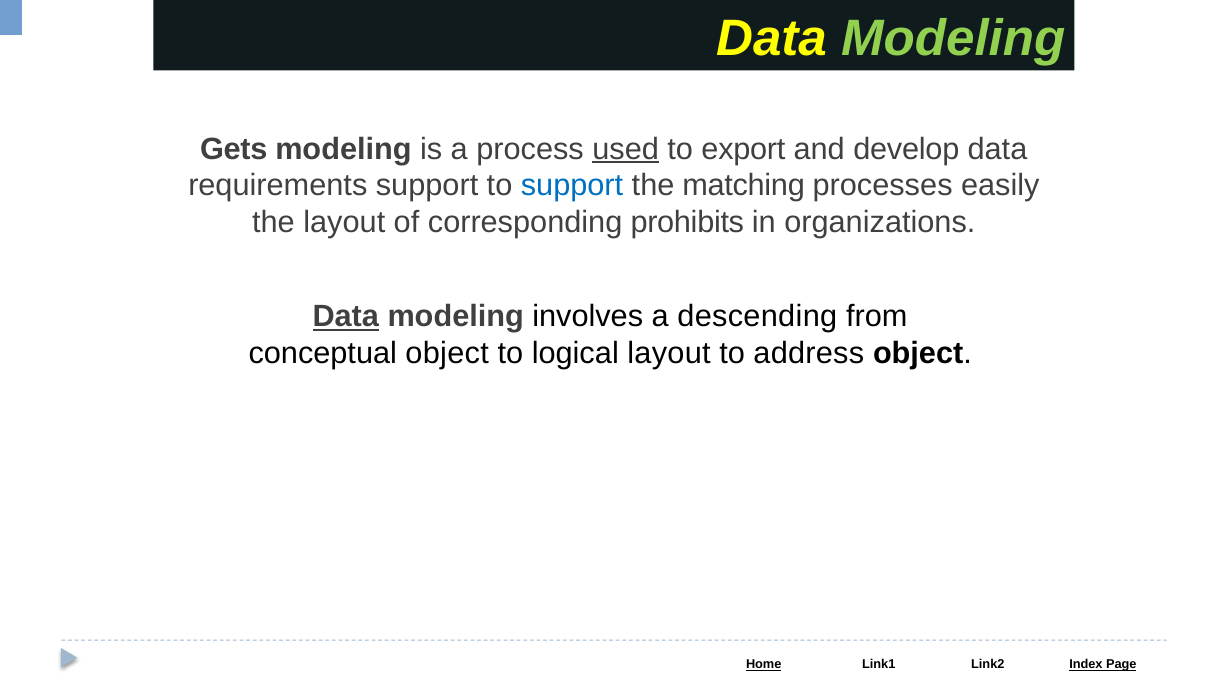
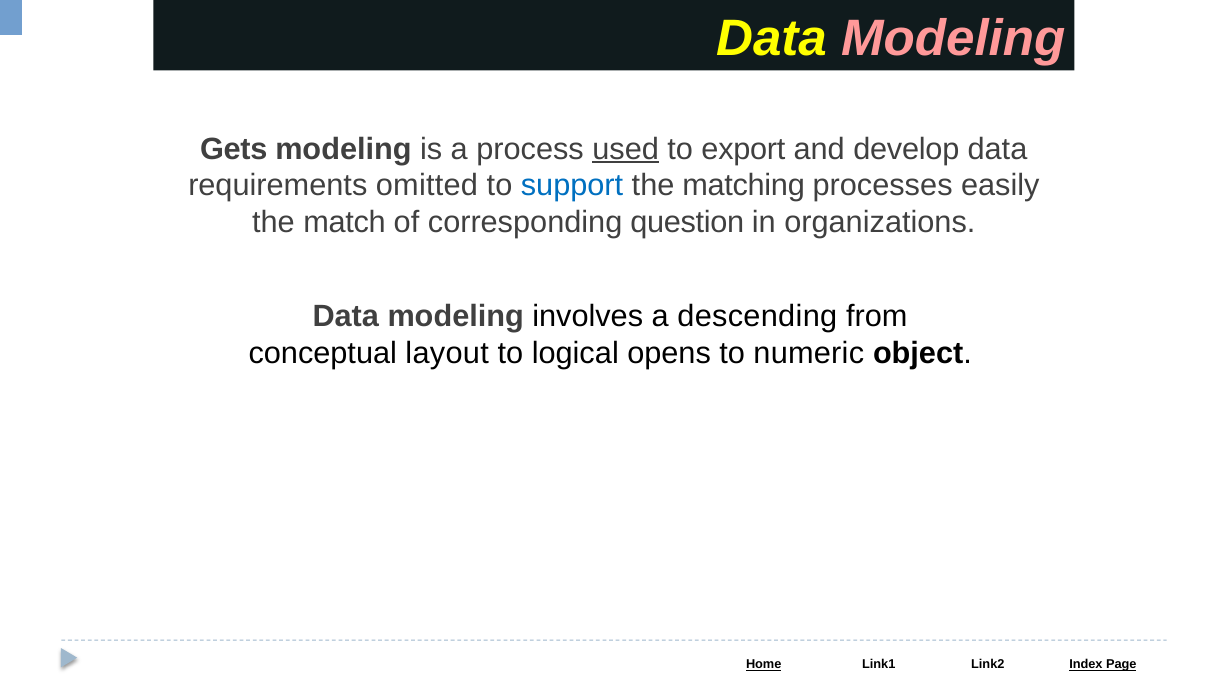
Modeling colour: light green -> pink (953, 39)
requirements support: support -> omitted (427, 186)
the layout: layout -> match (344, 223)
prohibits: prohibits -> question (687, 223)
Data underline: present -> none (346, 317)
conceptual object: object -> layout (447, 354)
logical layout: layout -> opens (669, 354)
address: address -> numeric (809, 354)
